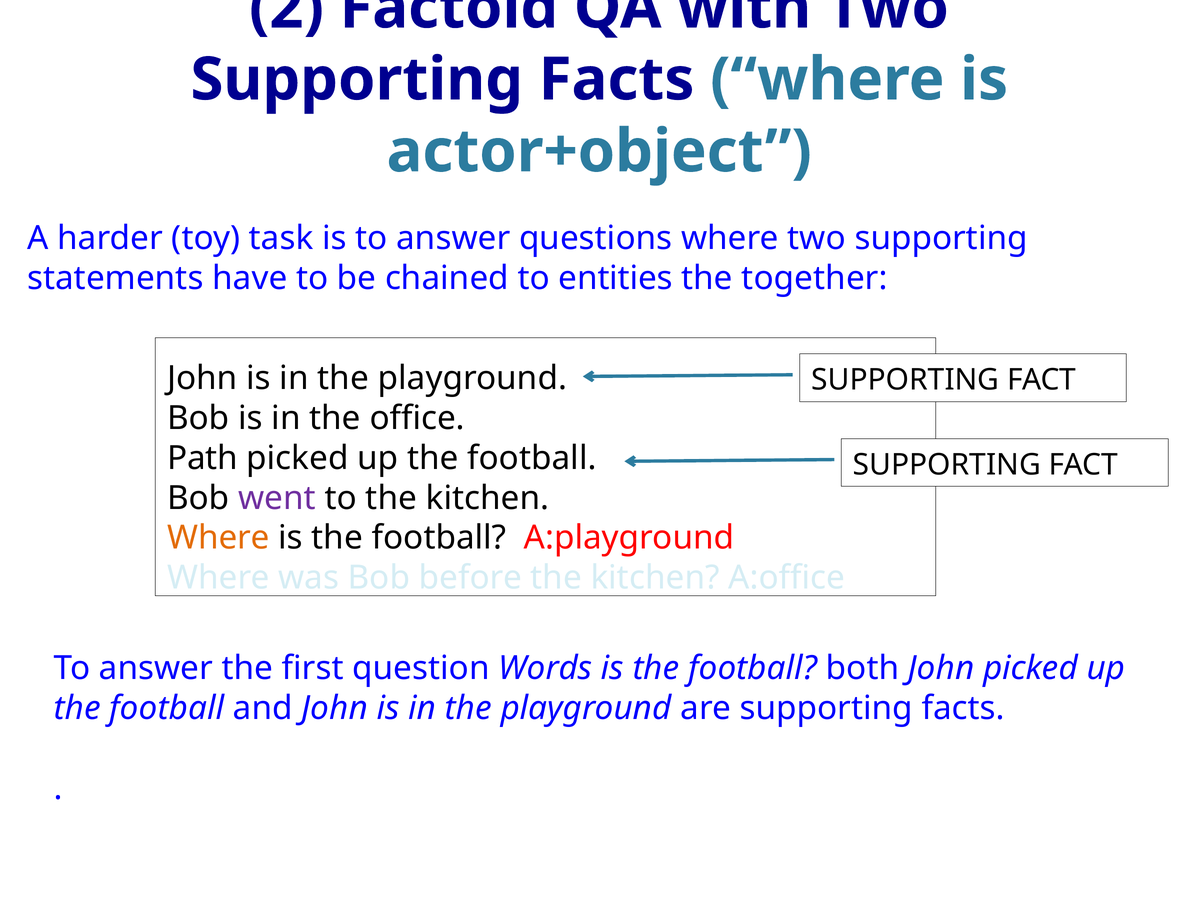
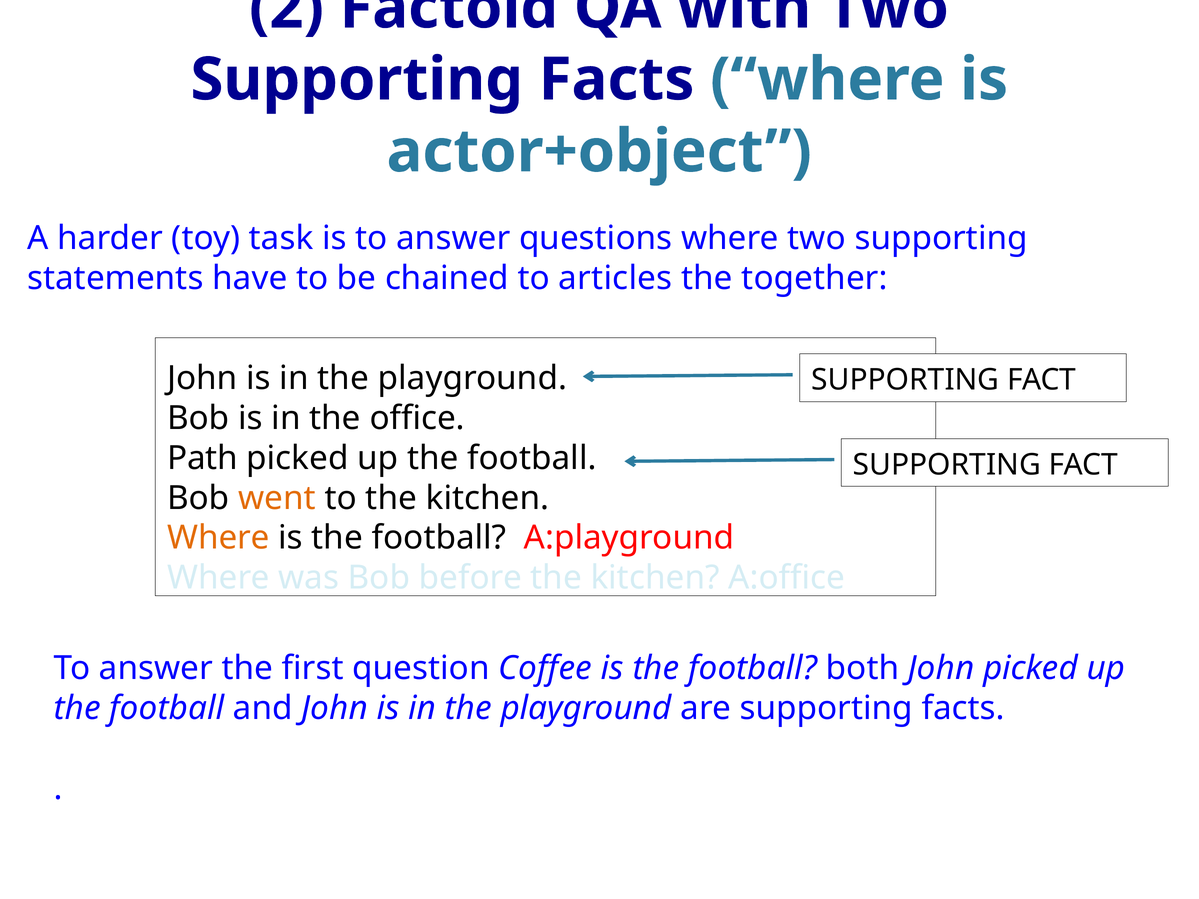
entities: entities -> articles (615, 278)
went colour: purple -> orange (277, 498)
Words: Words -> Coffee (545, 668)
